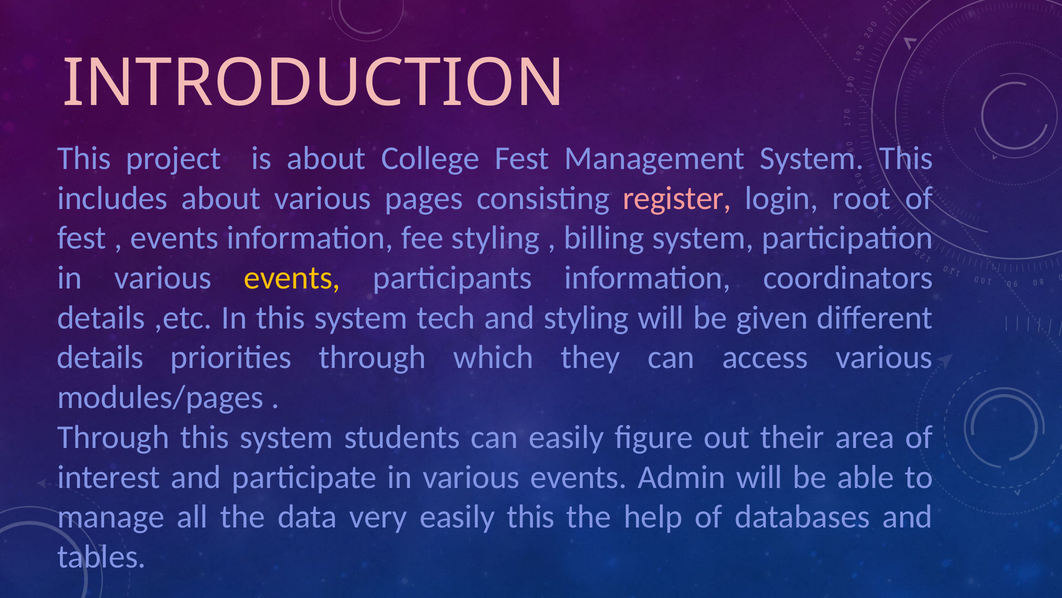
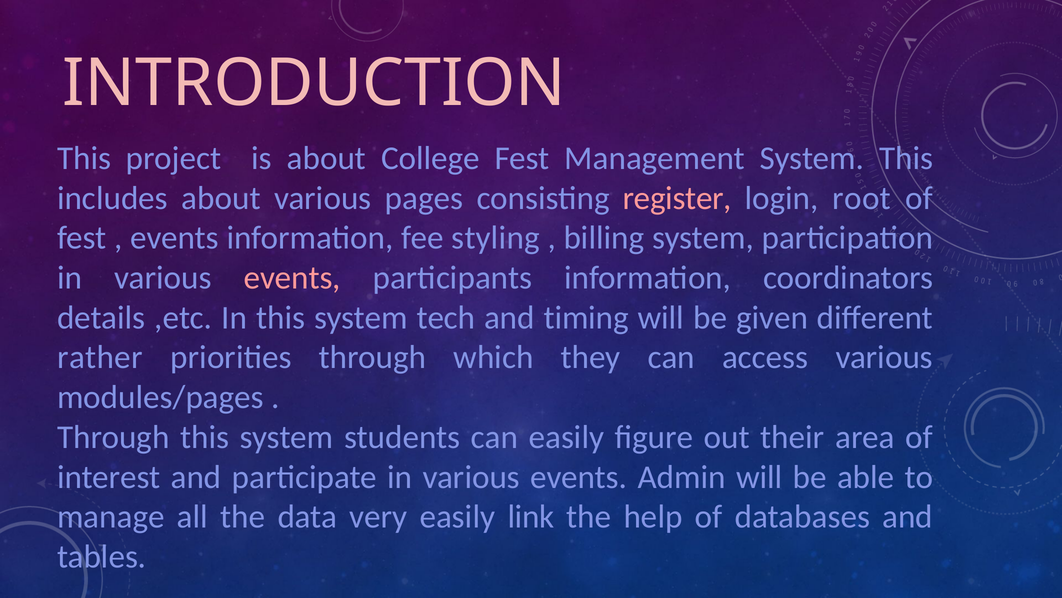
events colour: yellow -> pink (292, 277)
and styling: styling -> timing (586, 317)
details: details -> rather (100, 357)
easily this: this -> link (531, 516)
